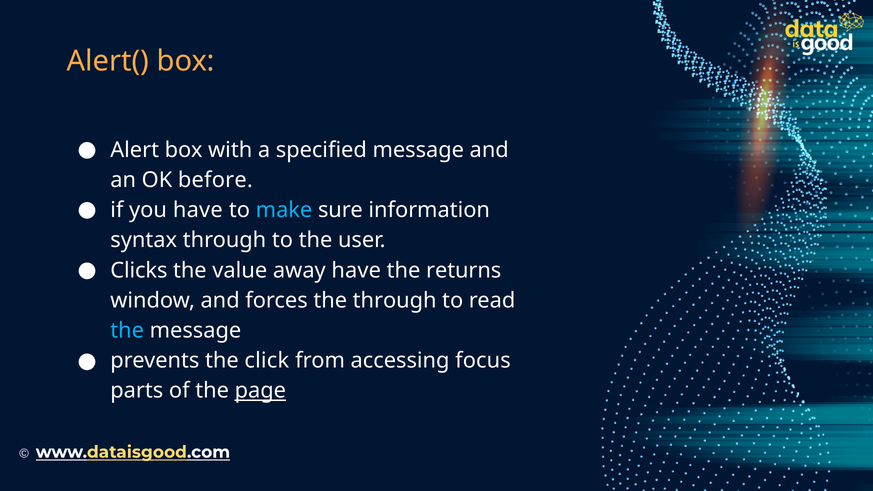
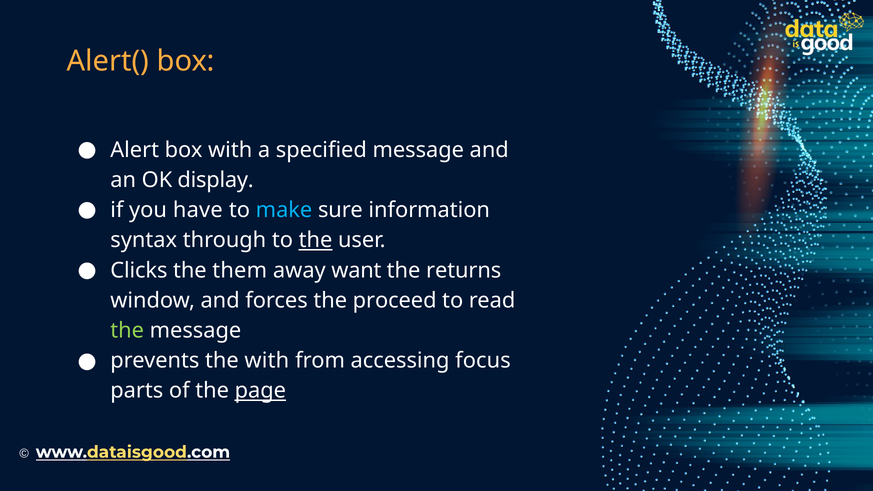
before: before -> display (216, 180)
the underline: none -> present (315, 240)
value: value -> them (240, 270)
away have: have -> want (356, 270)
the through: through -> proceed (395, 300)
the colour: light blue -> light green (127, 331)
the click: click -> with (267, 361)
